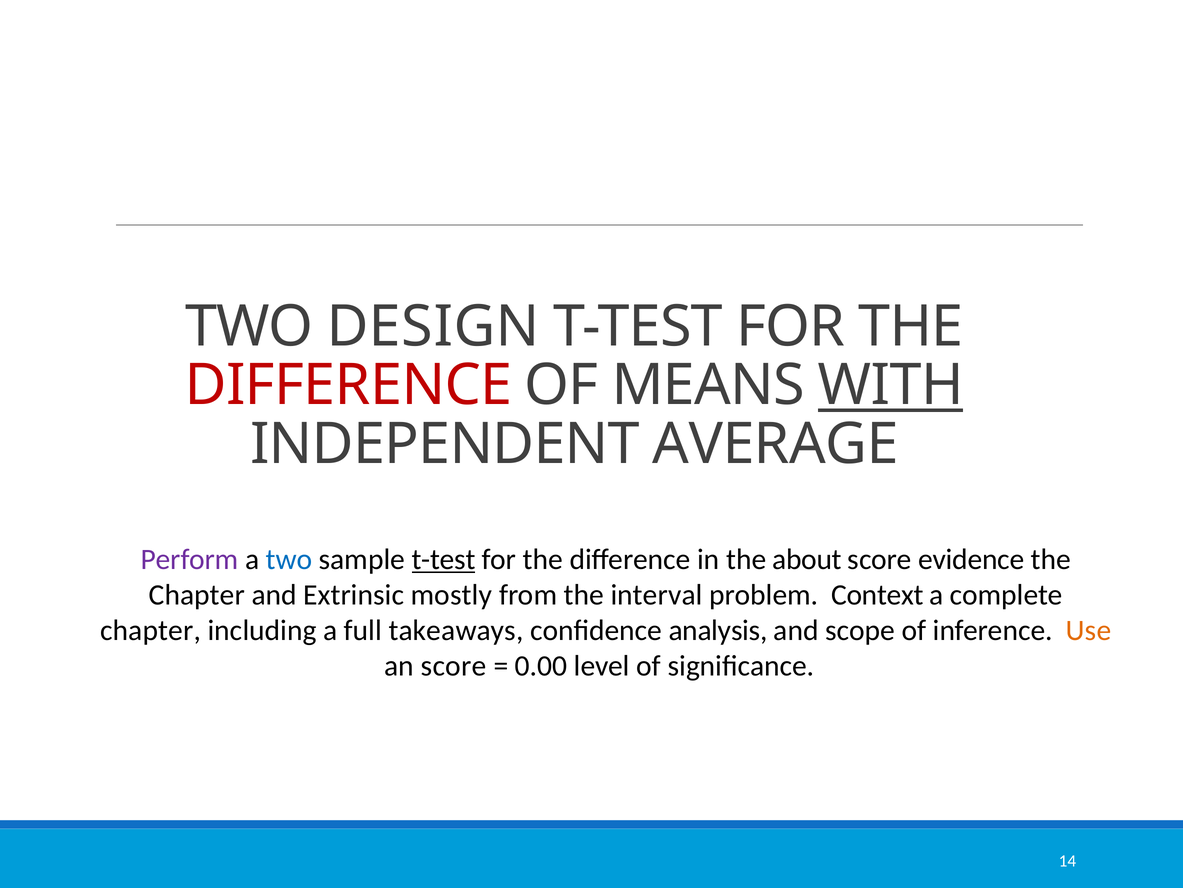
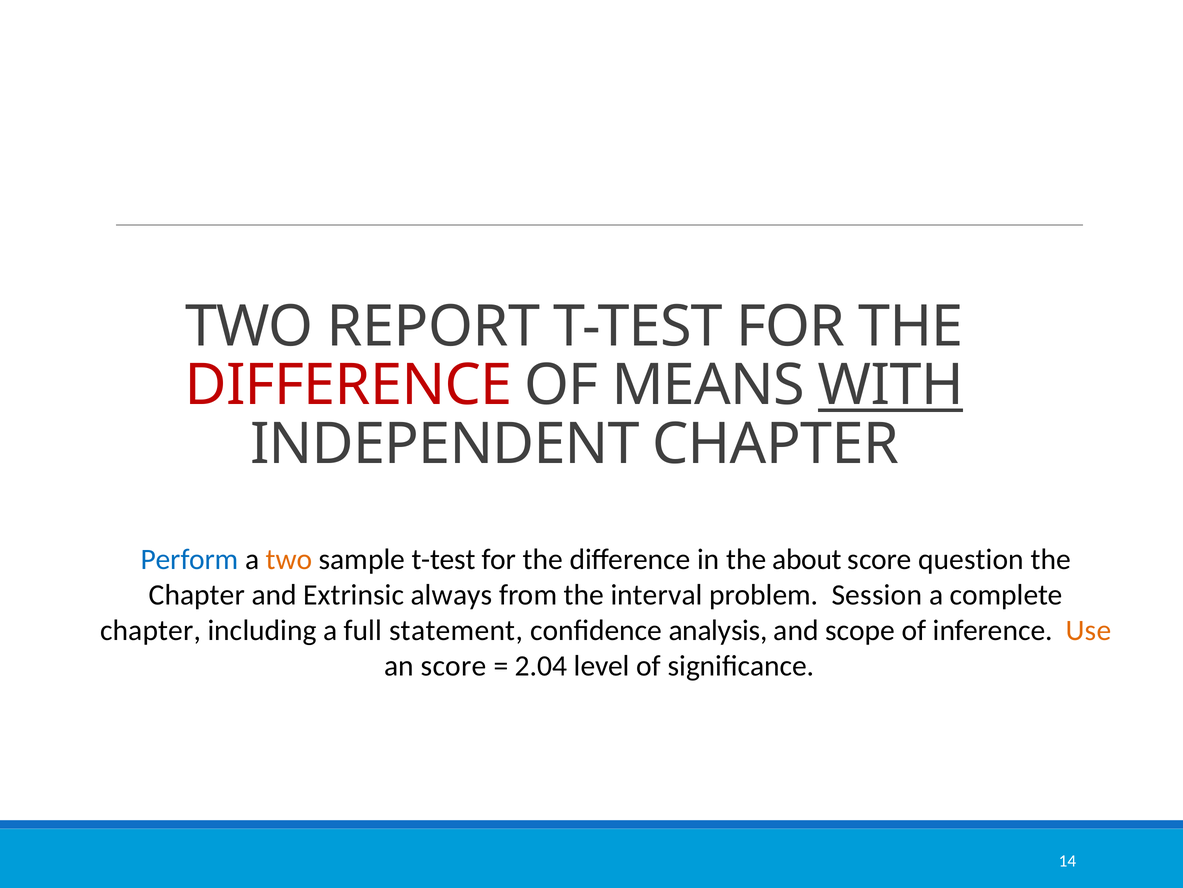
DESIGN: DESIGN -> REPORT (433, 326)
INDEPENDENT AVERAGE: AVERAGE -> CHAPTER (775, 444)
Perform colour: purple -> blue (190, 559)
two colour: blue -> orange (289, 559)
t-test underline: present -> none (444, 559)
evidence: evidence -> question (971, 559)
mostly: mostly -> always (452, 594)
Context: Context -> Session (877, 594)
takeaways: takeaways -> statement (456, 630)
0.00: 0.00 -> 2.04 (541, 665)
